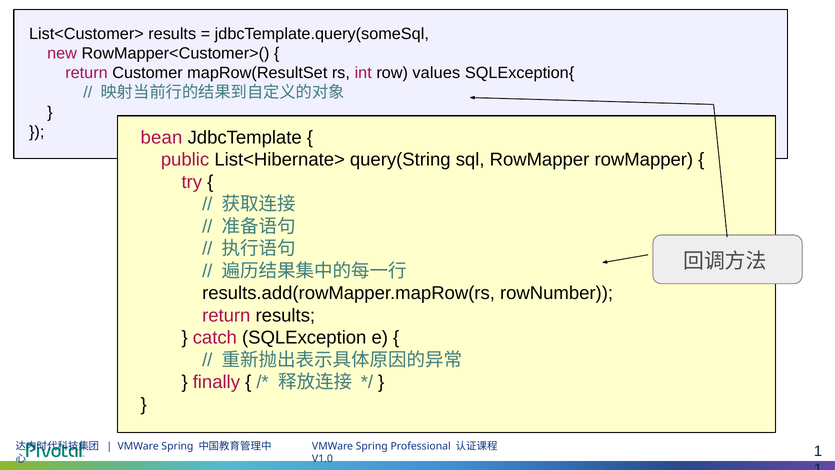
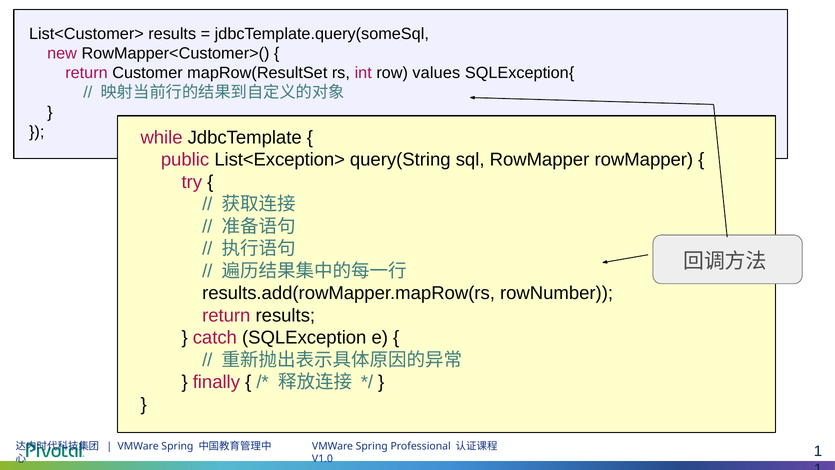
bean: bean -> while (162, 137)
List<Hibernate>: List<Hibernate> -> List<Exception> (280, 160)
